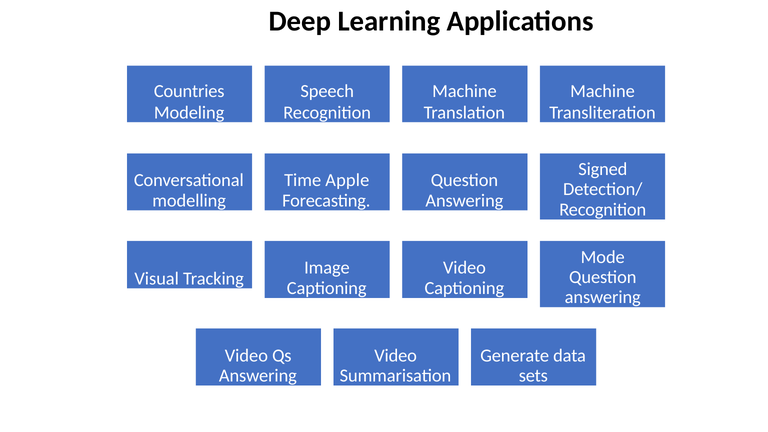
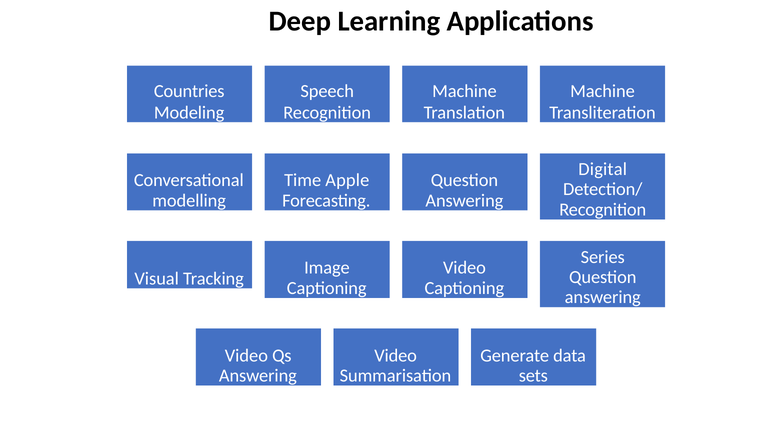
Signed: Signed -> Digital (603, 169)
Mode: Mode -> Series (603, 257)
